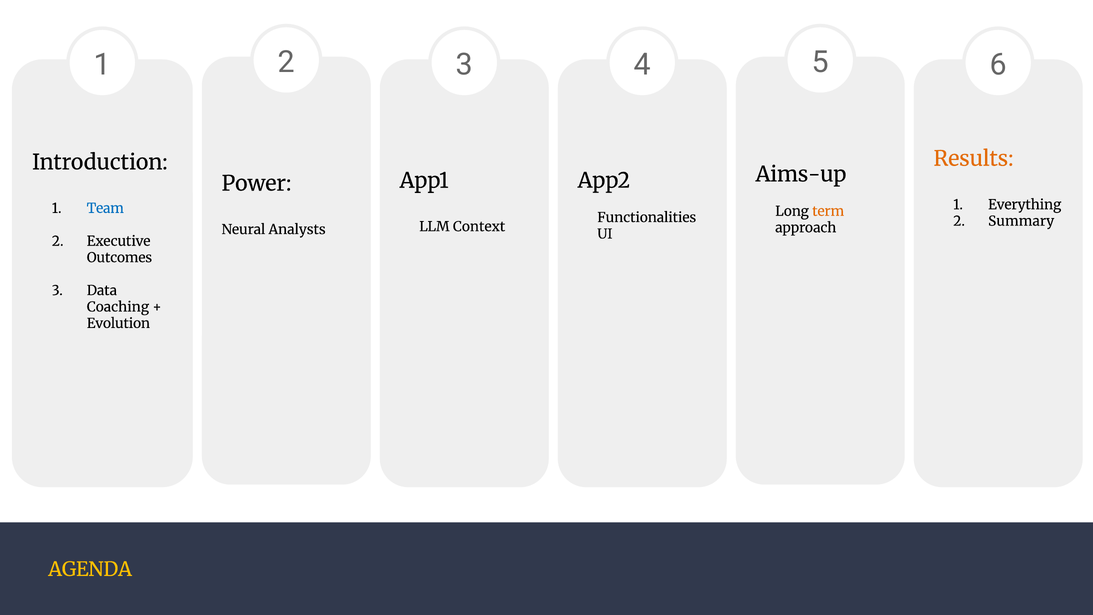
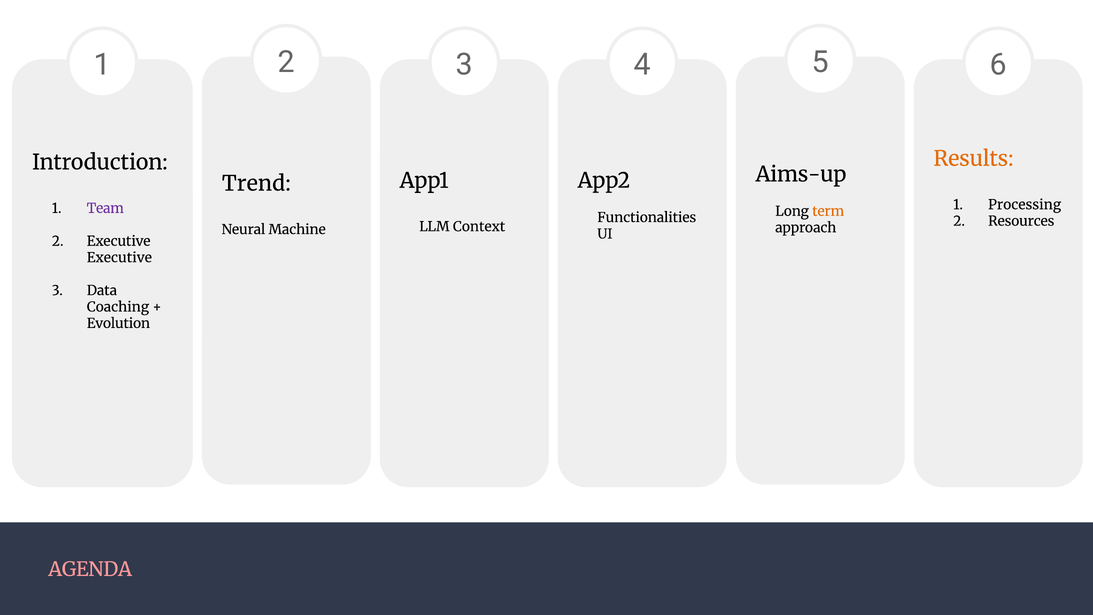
Power: Power -> Trend (256, 184)
Everything: Everything -> Processing (1025, 205)
Team colour: blue -> purple (105, 208)
Summary: Summary -> Resources (1021, 221)
Analysts: Analysts -> Machine (297, 230)
Outcomes: Outcomes -> Executive (119, 258)
AGENDA colour: yellow -> pink (90, 569)
